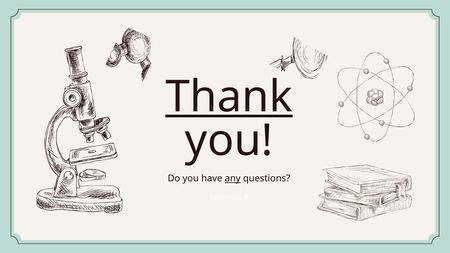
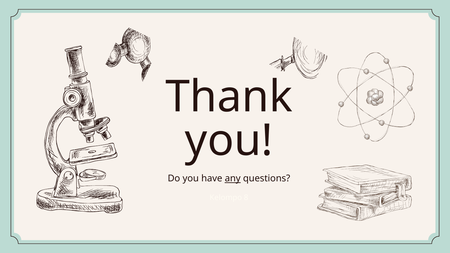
Thank underline: present -> none (229, 97)
